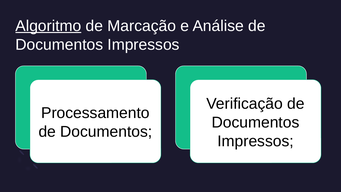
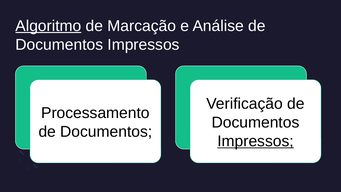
Impressos underline: none -> present (256, 141)
